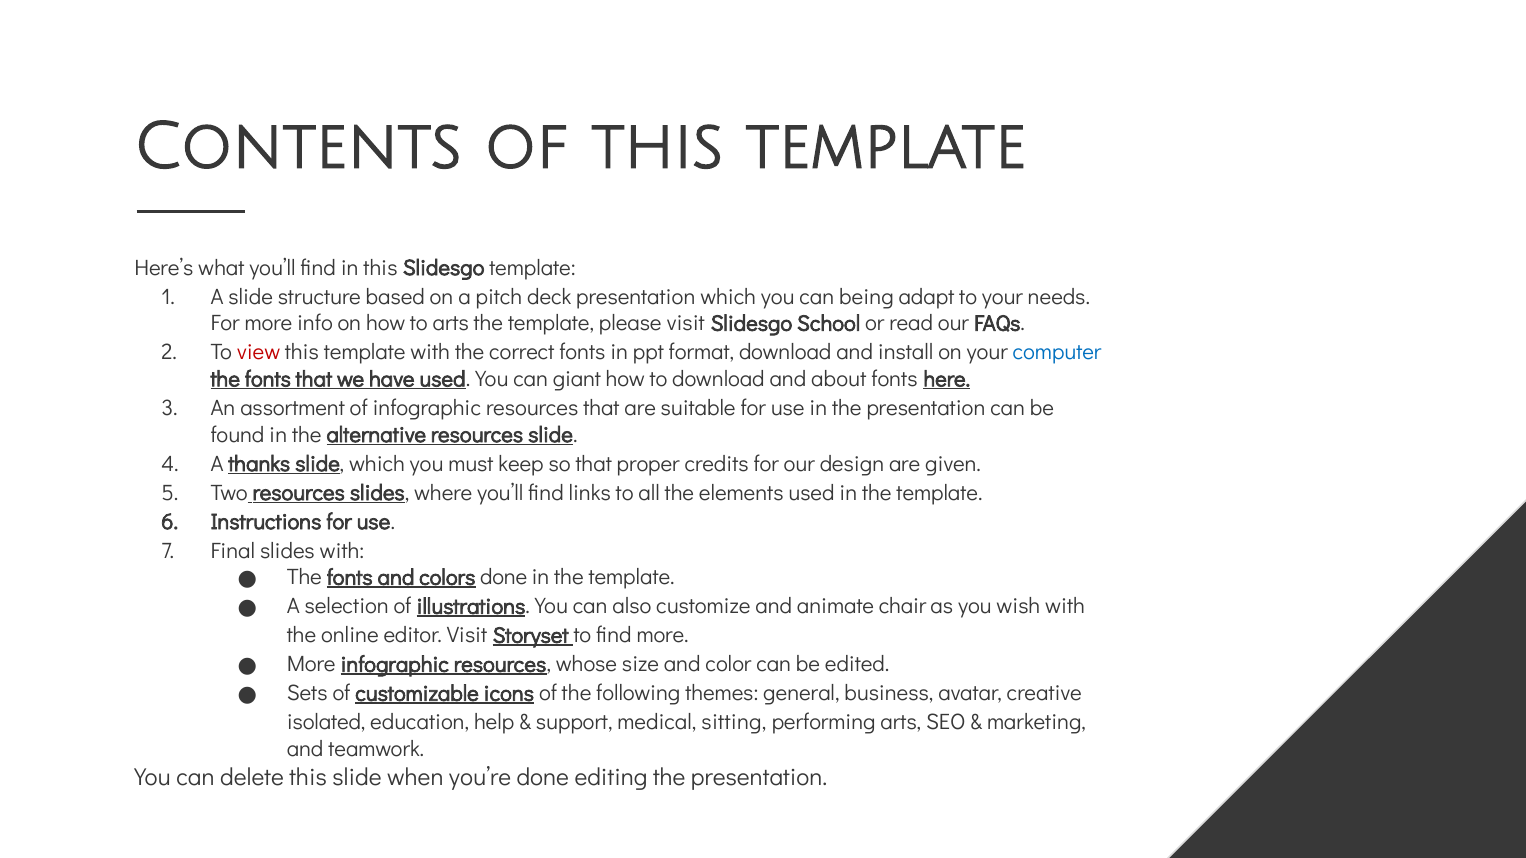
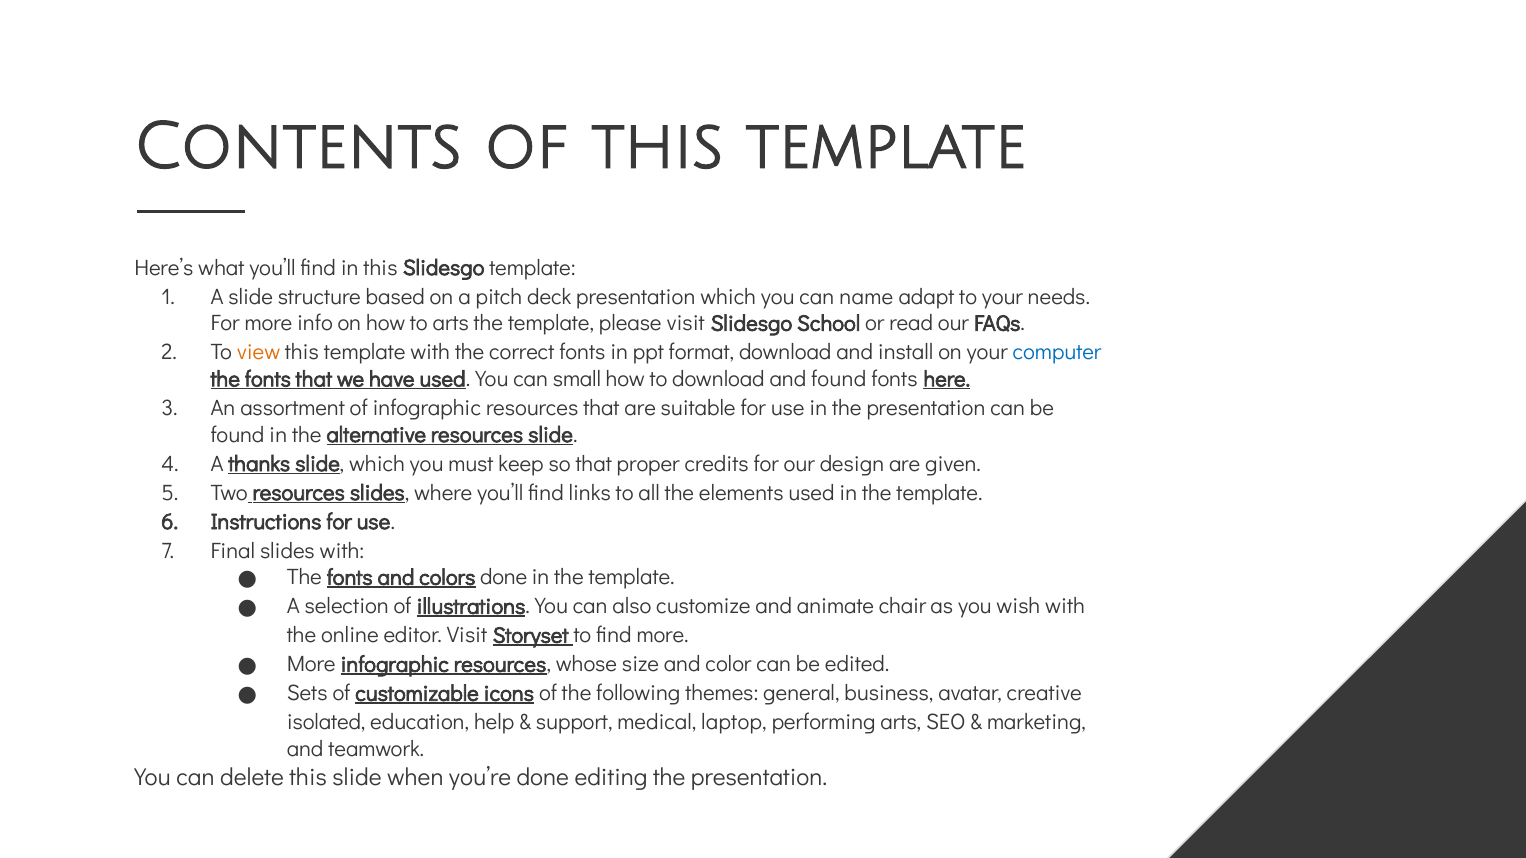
being: being -> name (866, 297)
view colour: red -> orange (259, 353)
giant: giant -> small (577, 379)
and about: about -> found (839, 379)
sitting: sitting -> laptop (734, 723)
